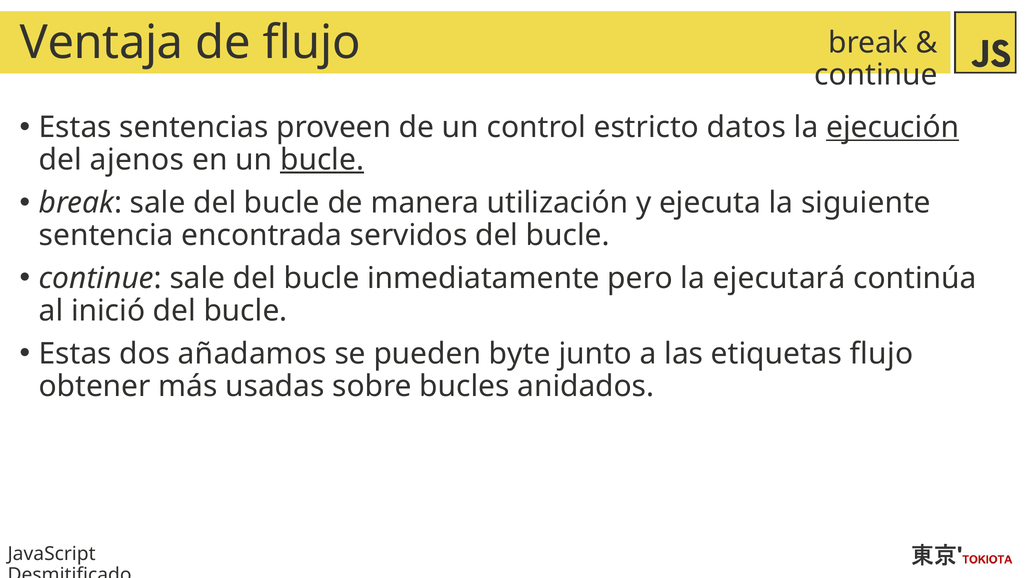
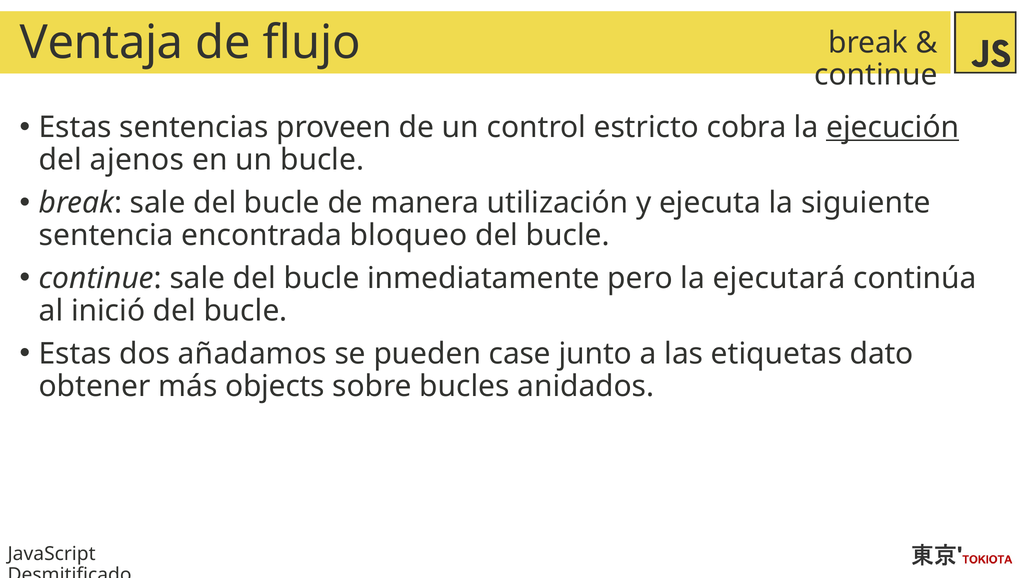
datos: datos -> cobra (747, 127)
bucle underline: present -> none (322, 160)
servidos: servidos -> bloqueo (409, 235)
byte: byte -> case (520, 354)
etiquetas flujo: flujo -> dato (882, 354)
usadas: usadas -> objects (275, 386)
